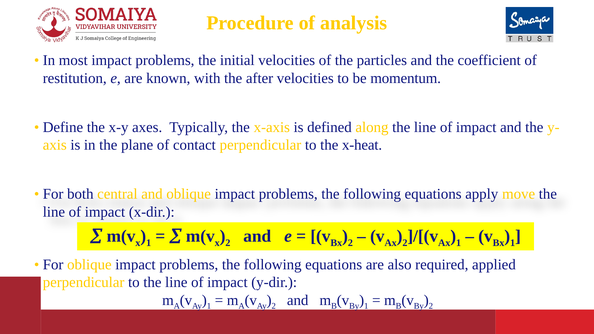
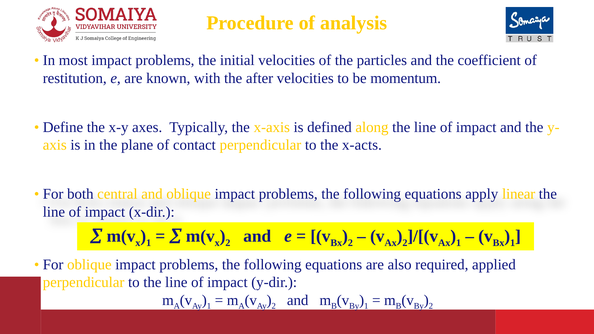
x-heat: x-heat -> x-acts (362, 145)
move: move -> linear (519, 194)
